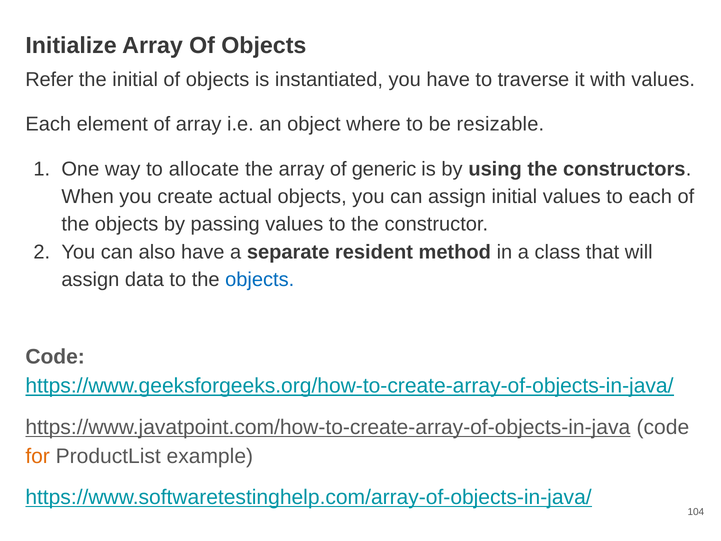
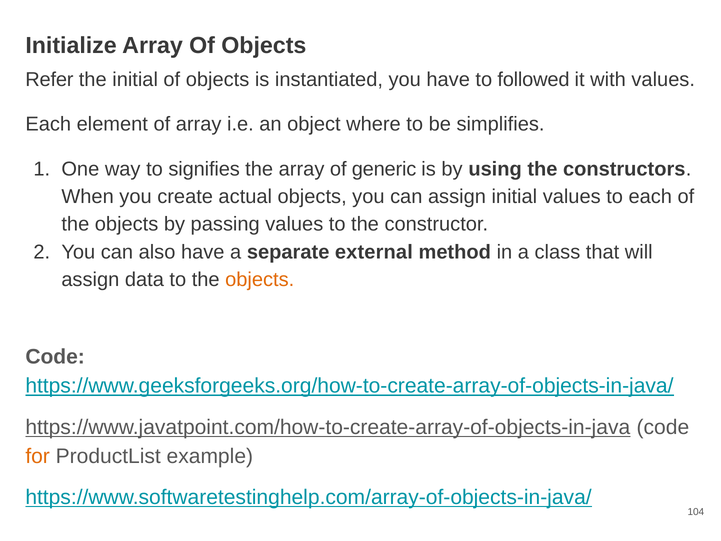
traverse: traverse -> followed (533, 80)
resizable: resizable -> simplifies (500, 124)
allocate: allocate -> signifies (204, 169)
resident: resident -> external (374, 252)
objects colour: blue -> orange (260, 279)
